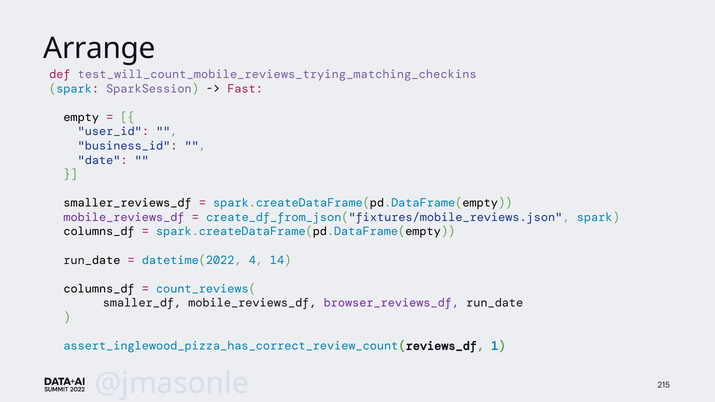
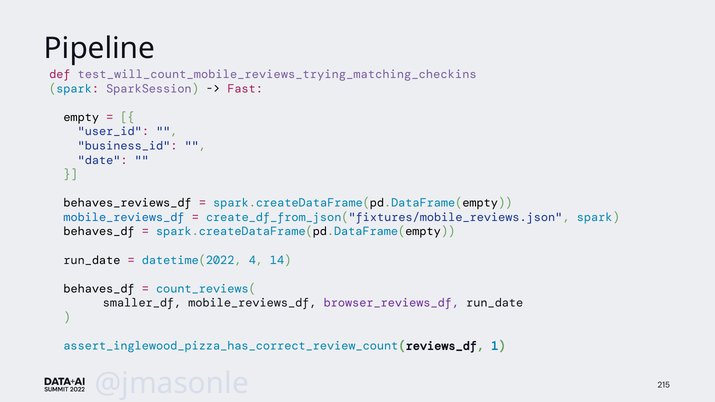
Arrange: Arrange -> Pipeline (99, 48)
smaller_reviews_df: smaller_reviews_df -> behaves_reviews_df (128, 203)
mobile_reviews_df colour: purple -> blue (124, 217)
columns_df: columns_df -> behaves_df (99, 232)
columns_df: columns_df -> behaves_df (99, 289)
